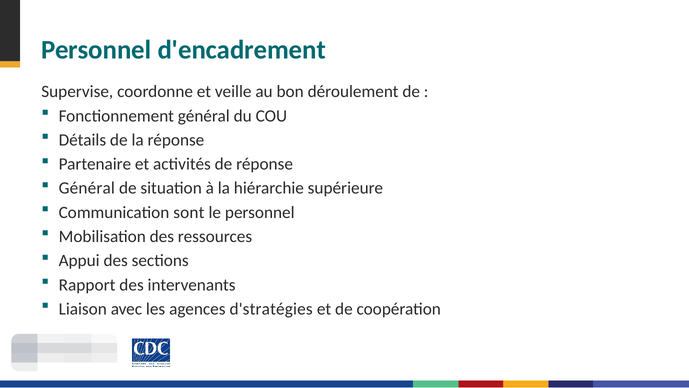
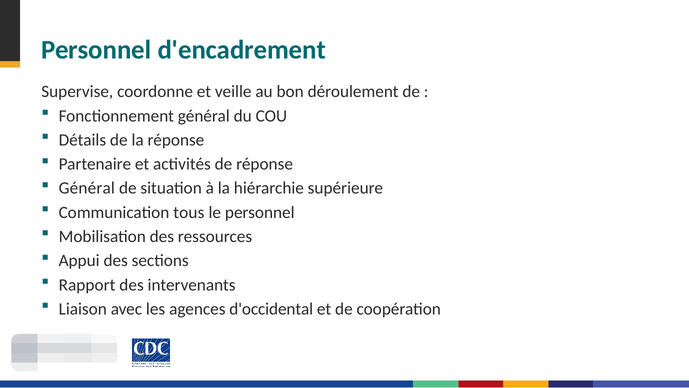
sont: sont -> tous (189, 212)
d'stratégies: d'stratégies -> d'occidental (271, 309)
